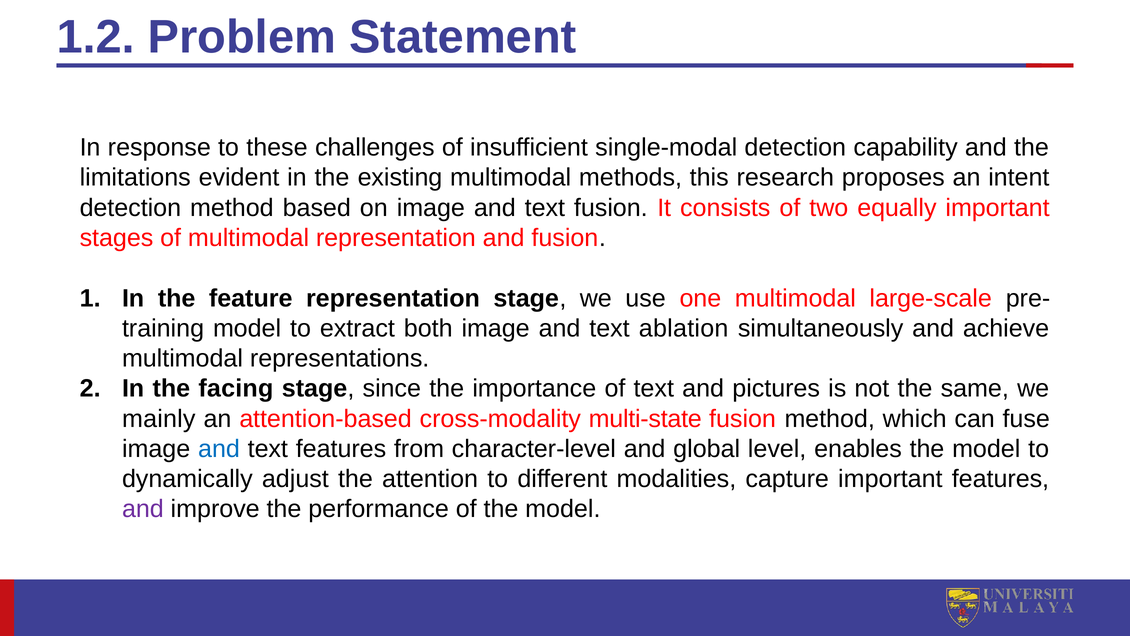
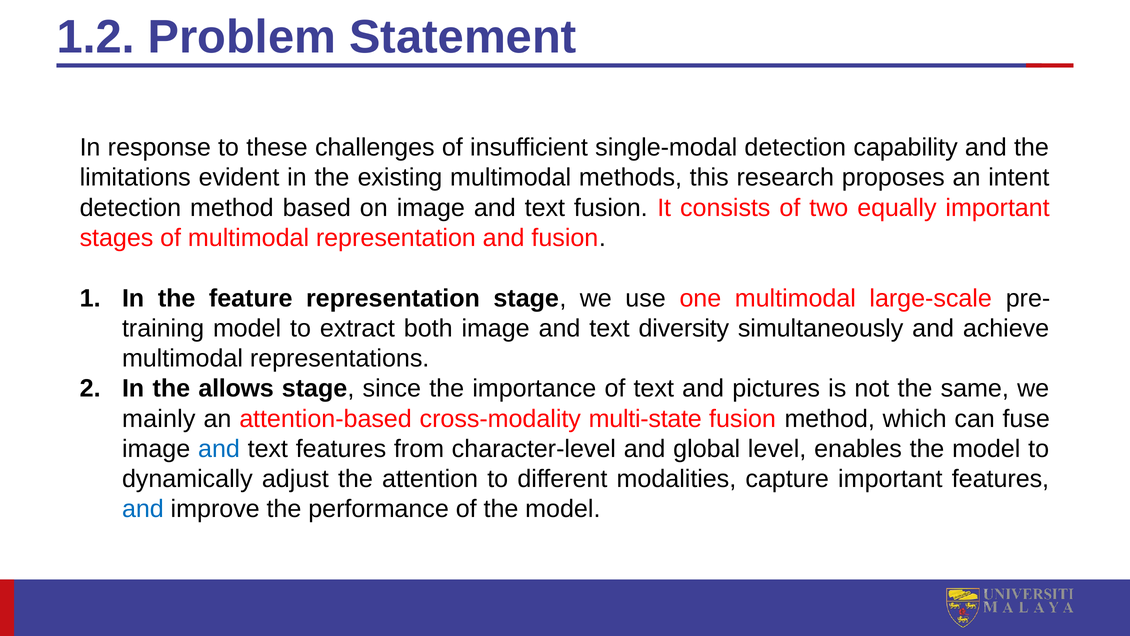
ablation: ablation -> diversity (684, 328)
facing: facing -> allows (236, 388)
and colour: purple -> blue (143, 509)
